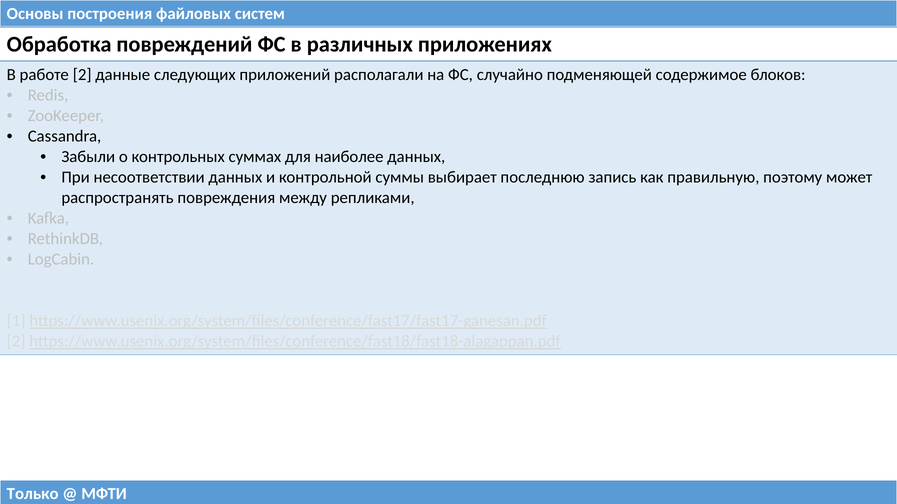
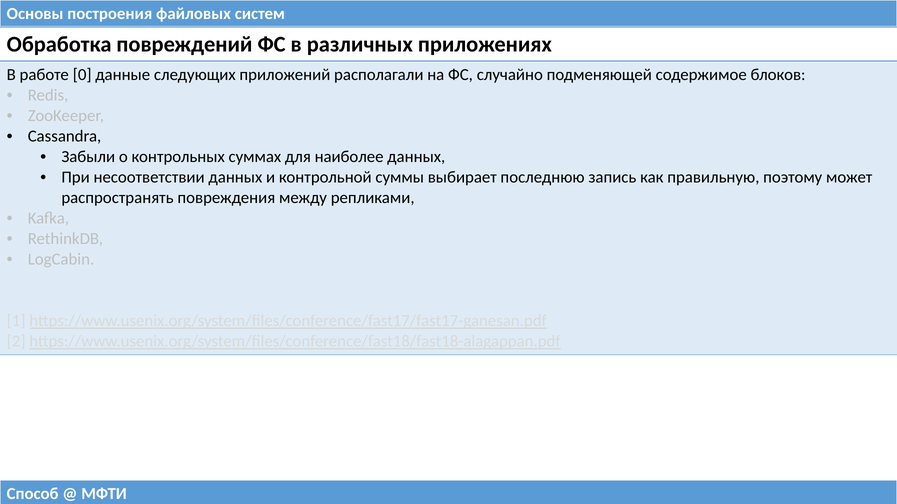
работе 2: 2 -> 0 (82, 75)
Только: Только -> Способ (33, 494)
